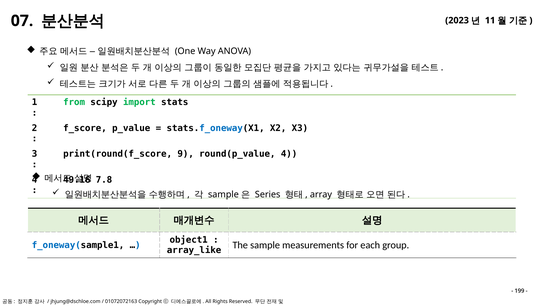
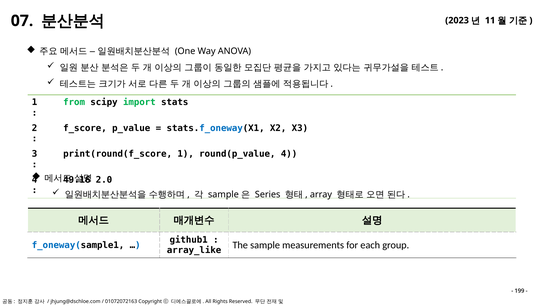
9: 9 -> 1 (186, 154)
7.8: 7.8 -> 2.0 (104, 180)
object1: object1 -> github1 (189, 240)
